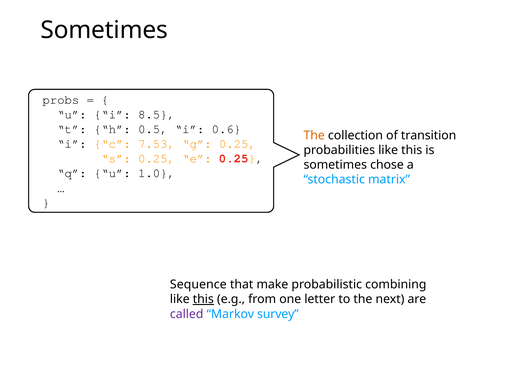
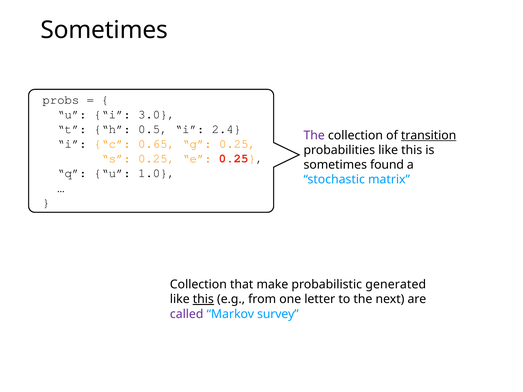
8.5: 8.5 -> 3.0 (156, 115)
0.6: 0.6 -> 2.4 (226, 129)
The colour: orange -> purple (314, 136)
transition underline: none -> present (429, 136)
7.53: 7.53 -> 0.65 (156, 144)
chose: chose -> found (387, 165)
Sequence: Sequence -> Collection (198, 285)
combining: combining -> generated (396, 285)
